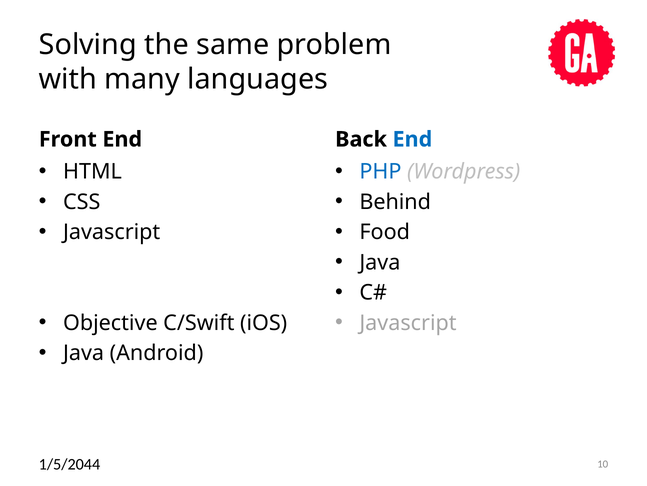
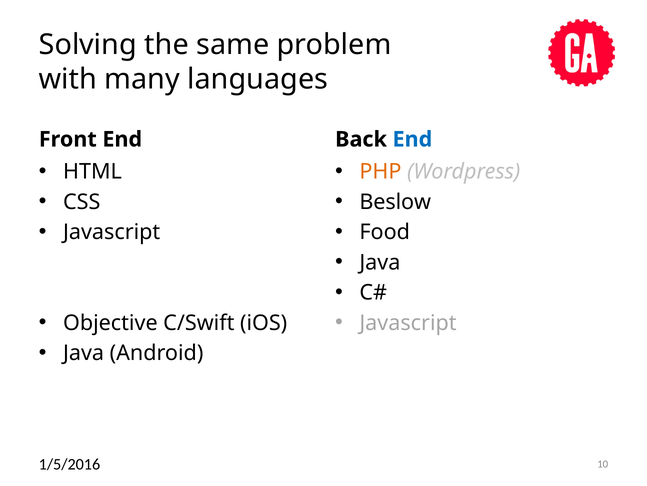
PHP colour: blue -> orange (380, 172)
Behind: Behind -> Beslow (395, 202)
1/5/2044: 1/5/2044 -> 1/5/2016 (69, 464)
